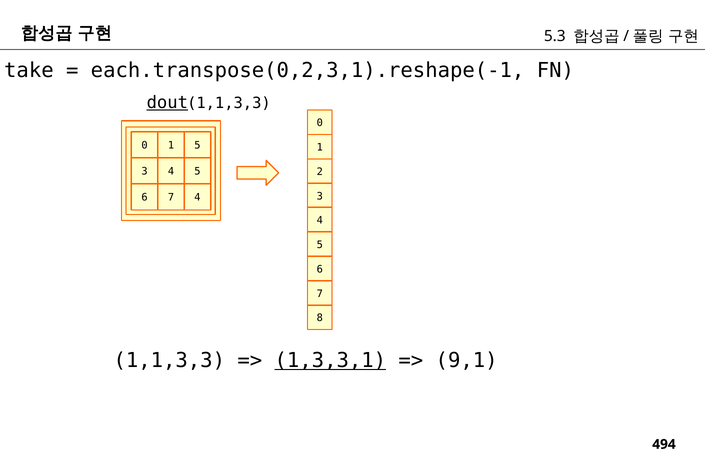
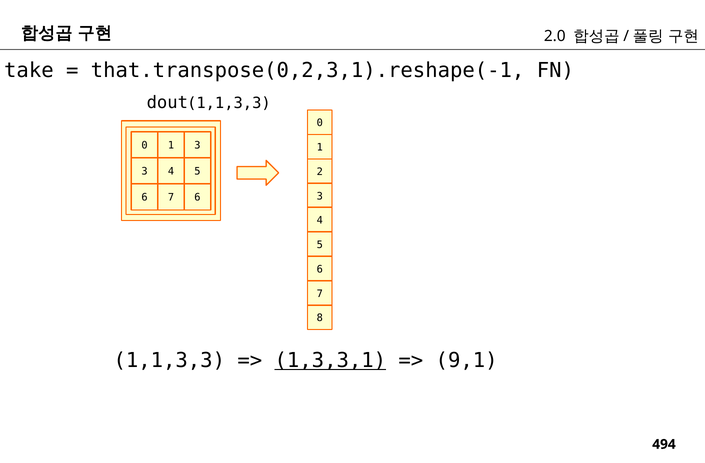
5.3: 5.3 -> 2.0 (555, 36)
each.transpose(0,2,3,1).reshape(-1: each.transpose(0,2,3,1).reshape(-1 -> that.transpose(0,2,3,1).reshape(-1 (308, 71)
dout underline: present -> none (167, 103)
0 1 5: 5 -> 3 (197, 146)
7 4: 4 -> 6 (197, 198)
